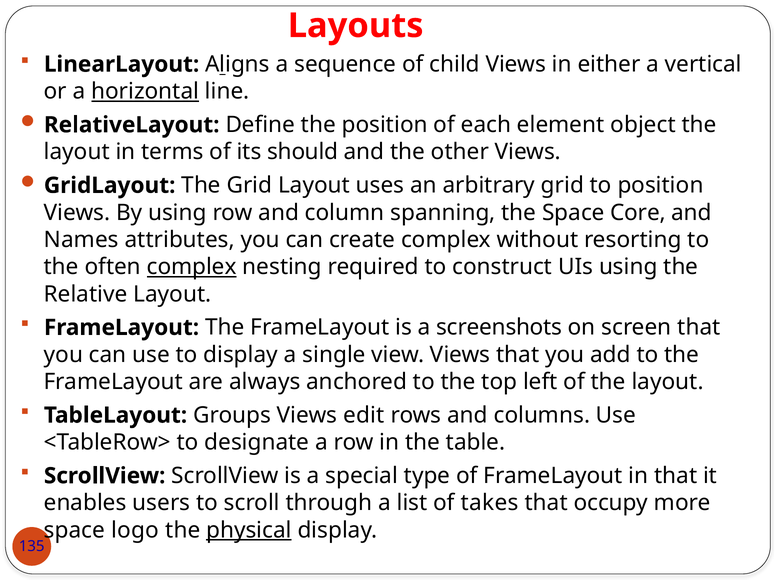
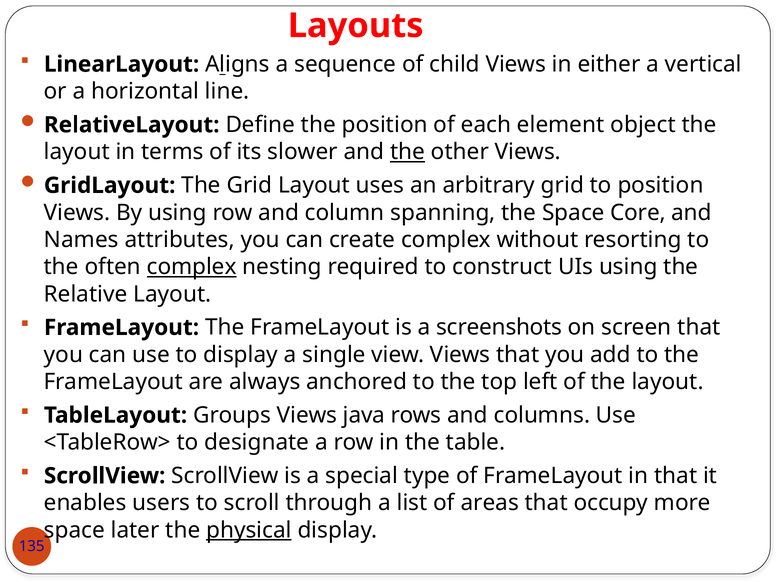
horizontal underline: present -> none (145, 91)
should: should -> slower (303, 152)
the underline: none -> present (408, 152)
edit: edit -> java (364, 415)
takes: takes -> areas (490, 503)
logo: logo -> later (135, 530)
